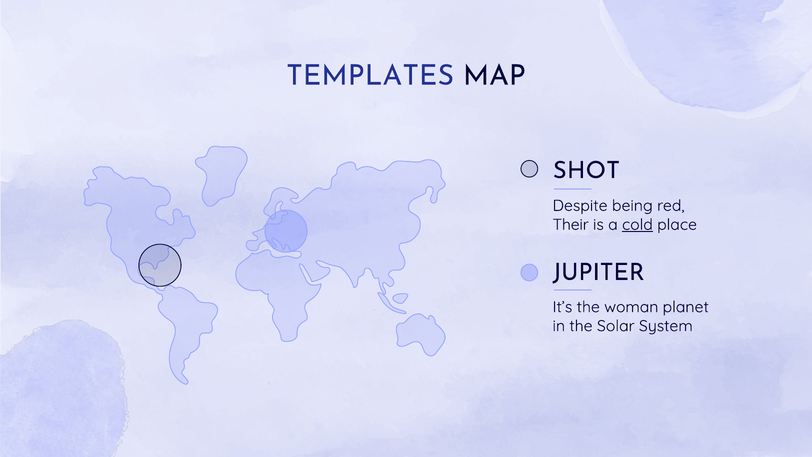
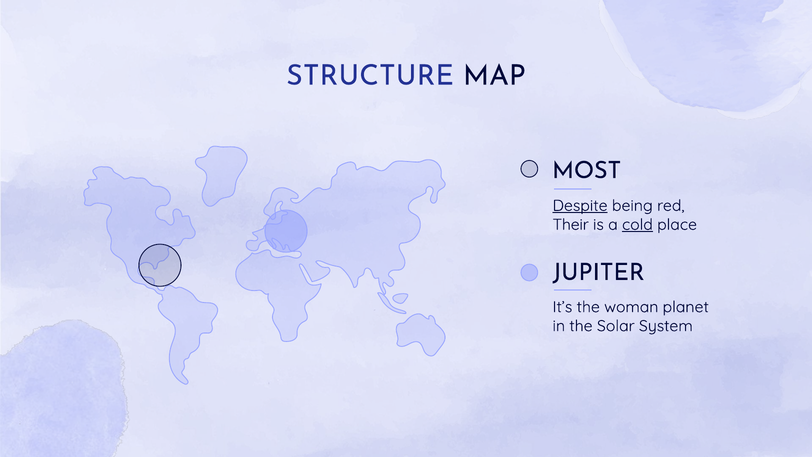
TEMPLATES: TEMPLATES -> STRUCTURE (370, 75)
SHOT: SHOT -> MOST (587, 170)
Despite underline: none -> present (580, 206)
